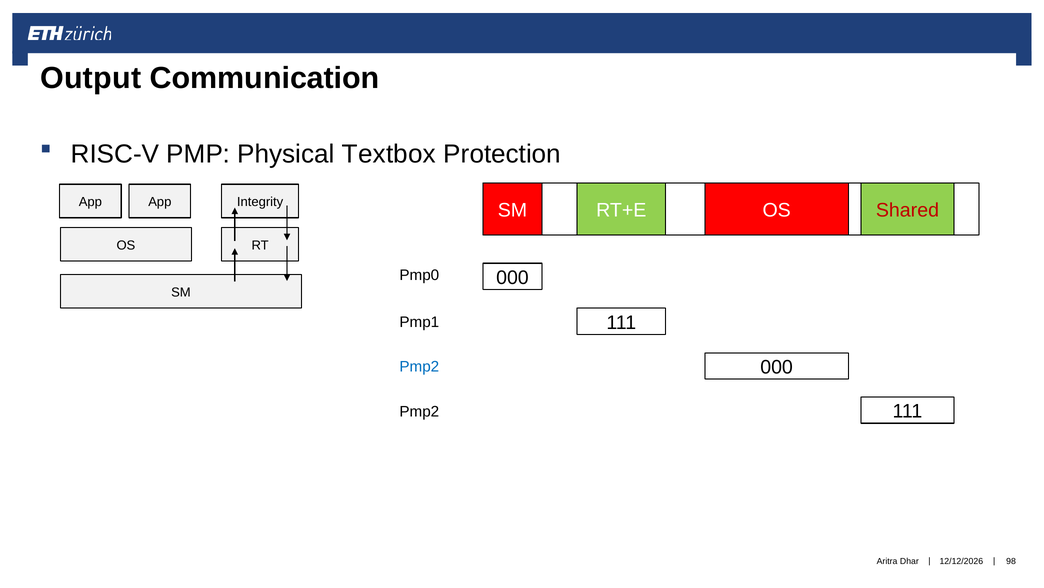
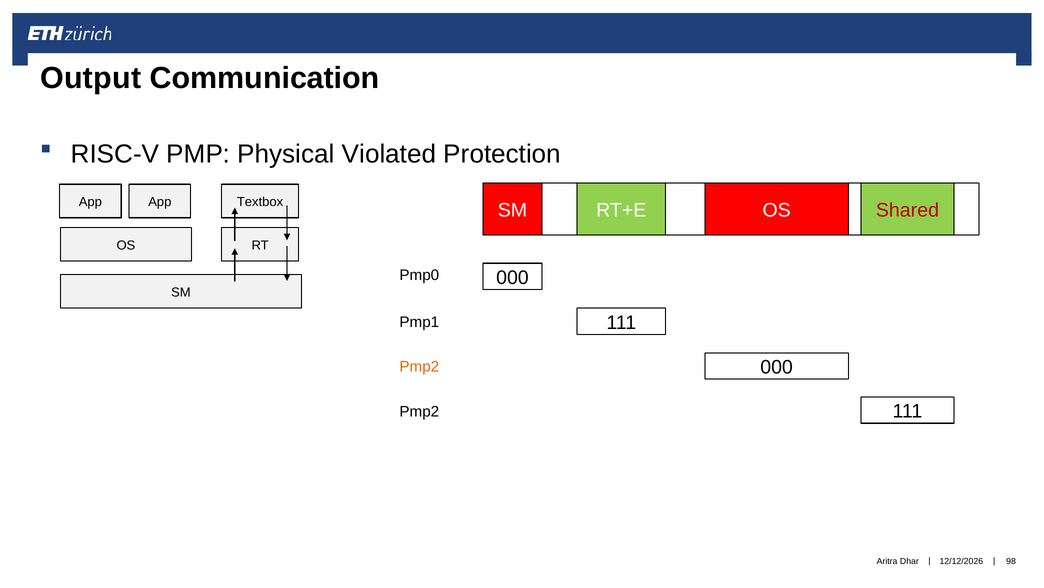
Textbox: Textbox -> Violated (389, 154)
Integrity: Integrity -> Textbox (260, 202)
Pmp2 colour: blue -> orange (419, 367)
